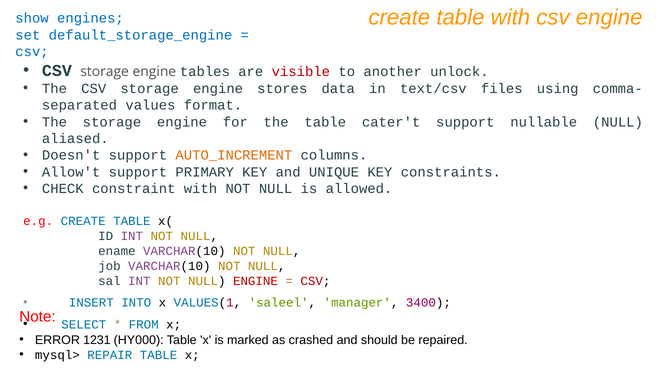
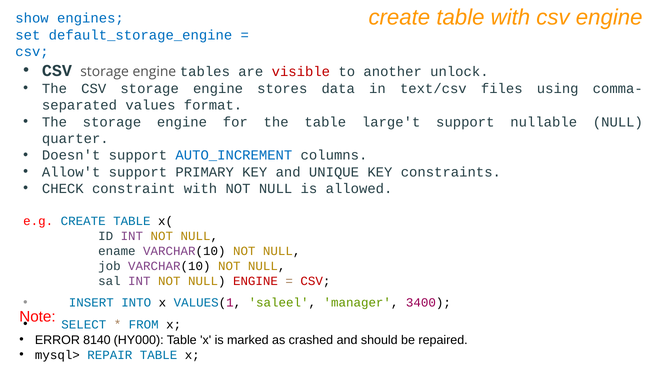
cater't: cater't -> large't (391, 122)
aliased: aliased -> quarter (75, 139)
AUTO_INCREMENT colour: orange -> blue (234, 155)
1231: 1231 -> 8140 (97, 340)
